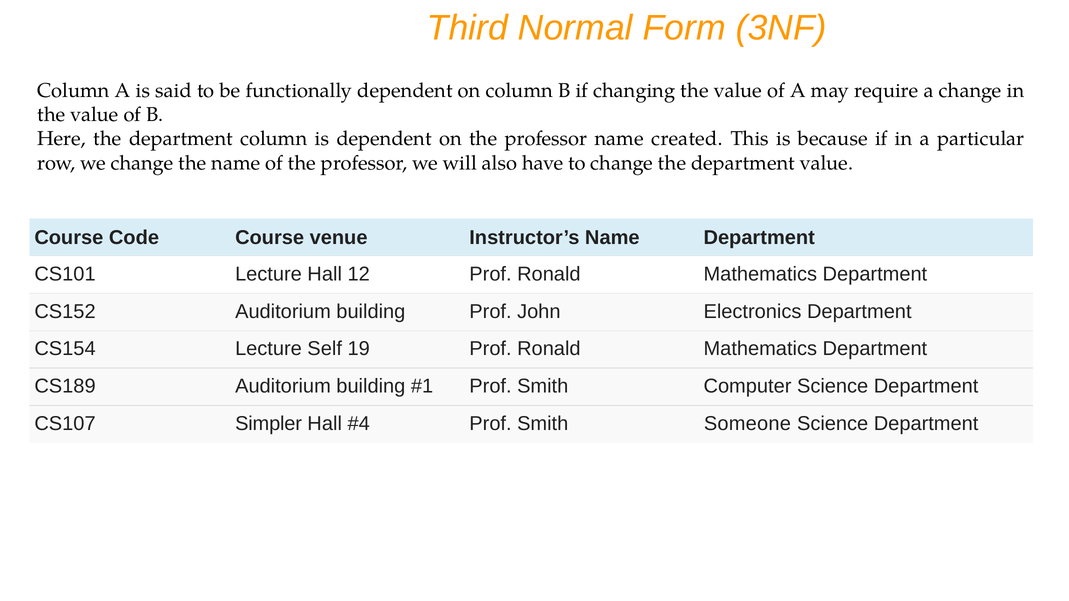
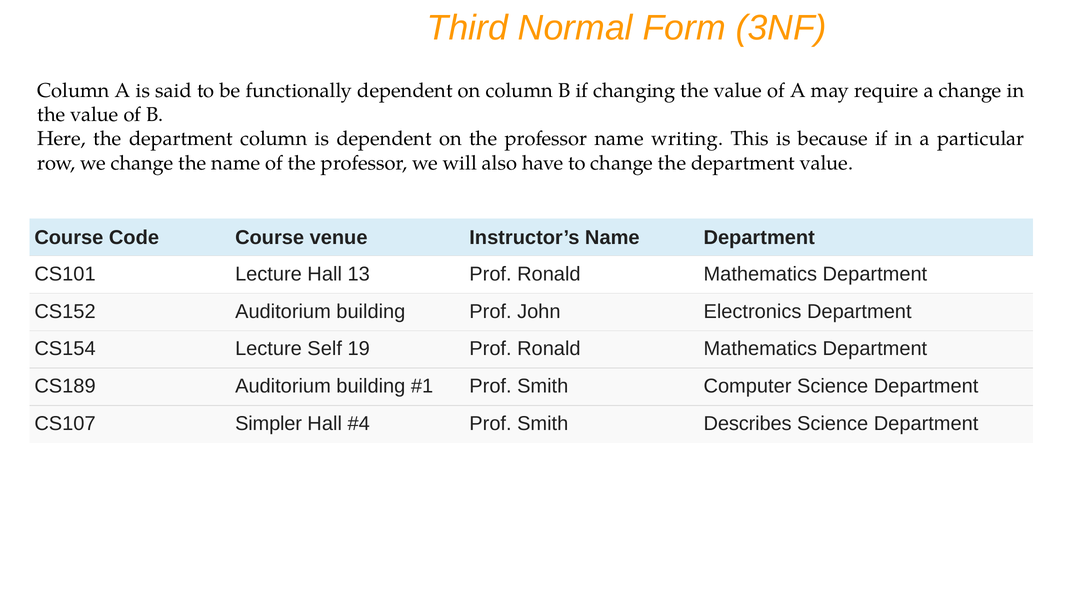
created: created -> writing (687, 139)
12: 12 -> 13 (359, 274)
Someone: Someone -> Describes (748, 424)
